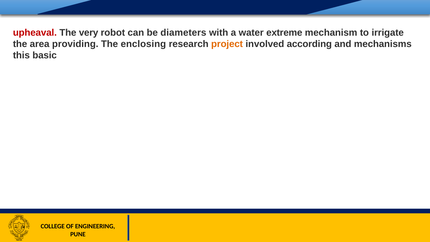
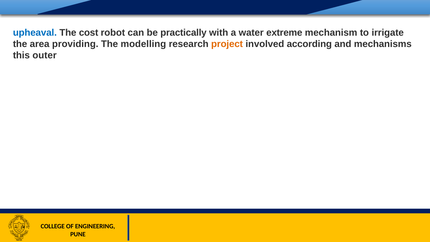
upheaval colour: red -> blue (35, 33)
very: very -> cost (89, 33)
diameters: diameters -> practically (184, 33)
enclosing: enclosing -> modelling (143, 44)
basic: basic -> outer (45, 55)
